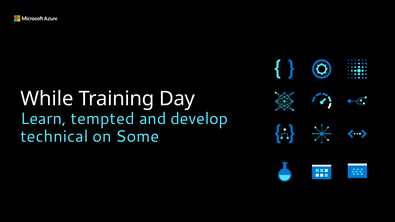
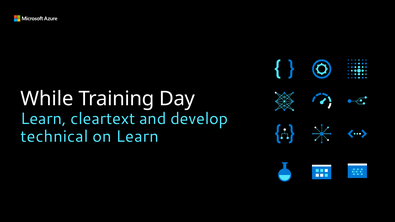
tempted: tempted -> cleartext (103, 119)
on Some: Some -> Learn (137, 136)
